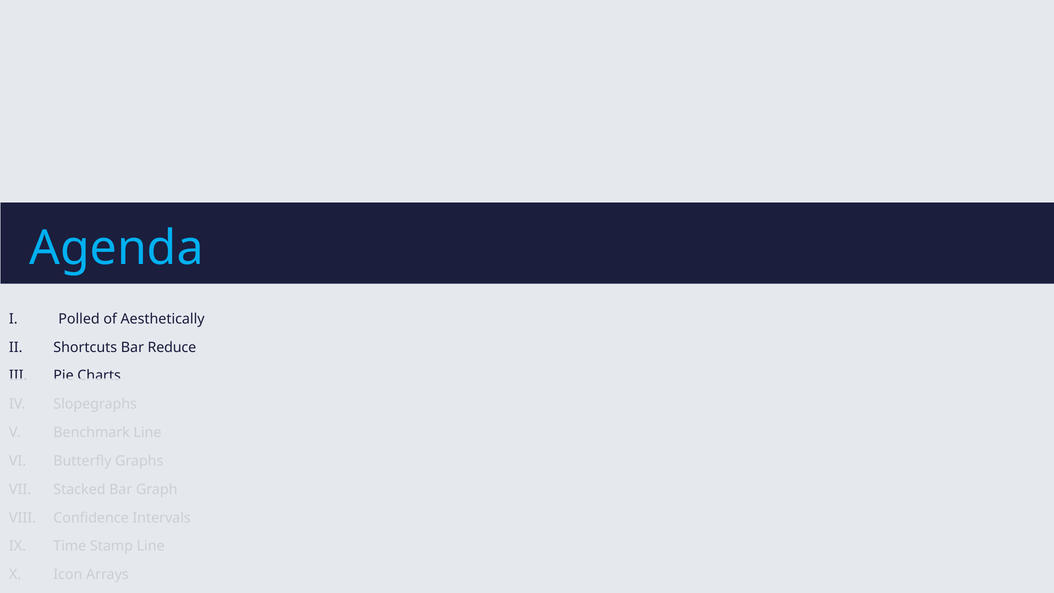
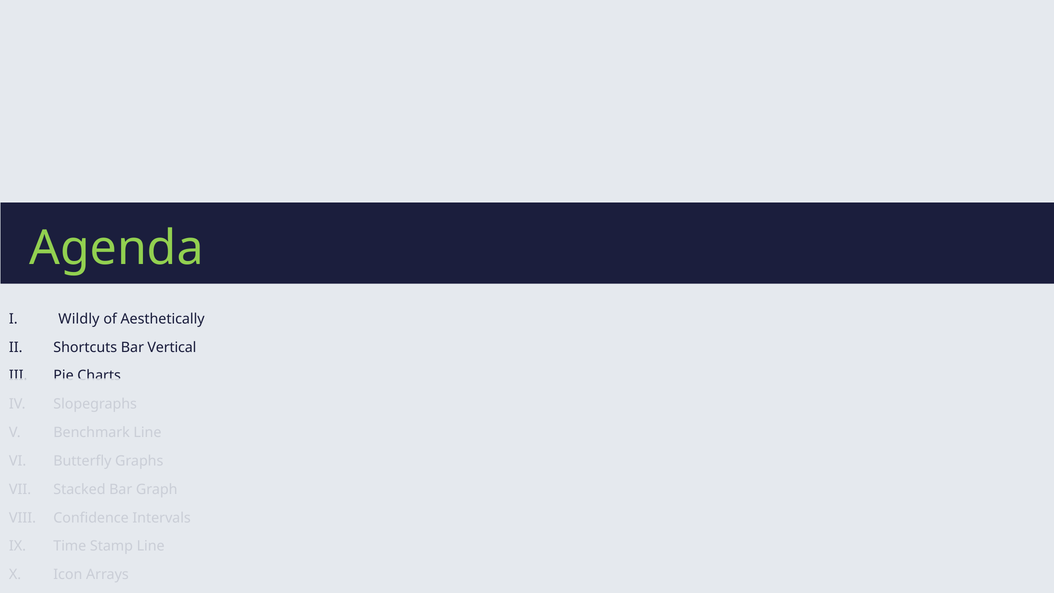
Agenda colour: light blue -> light green (117, 248)
Polled: Polled -> Wildly (79, 319)
Reduce: Reduce -> Vertical (172, 347)
